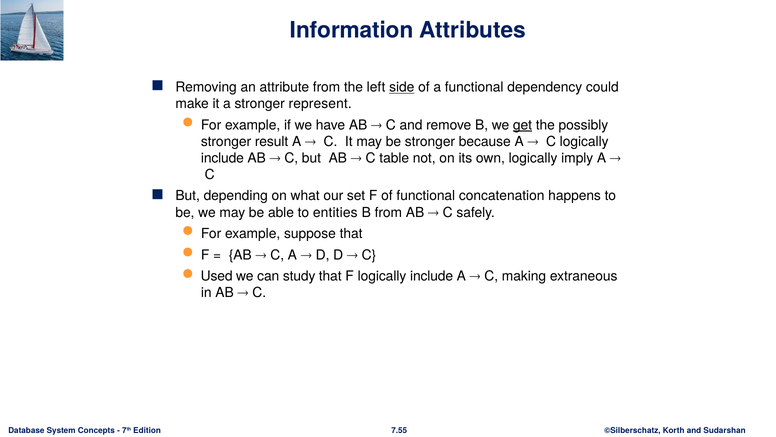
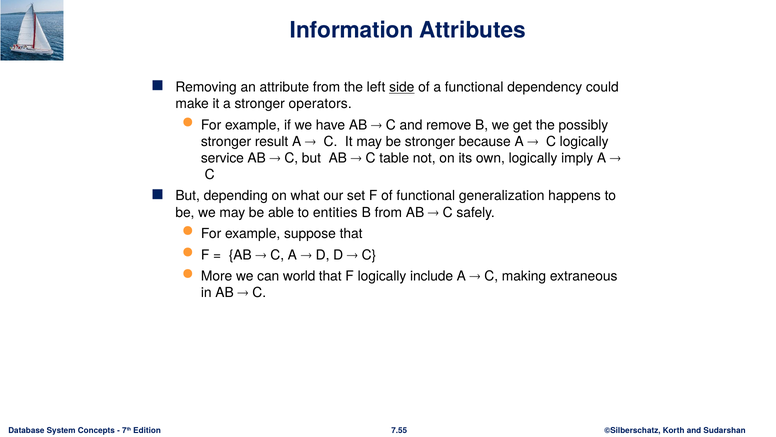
represent: represent -> operators (320, 104)
get underline: present -> none (523, 125)
include: include -> service (222, 158)
concatenation: concatenation -> generalization (502, 196)
Used: Used -> More (217, 276)
study: study -> world (299, 276)
